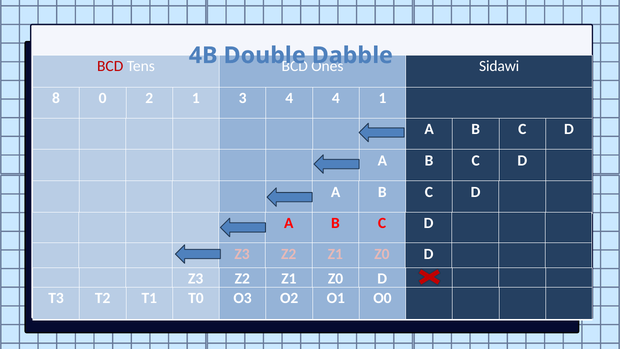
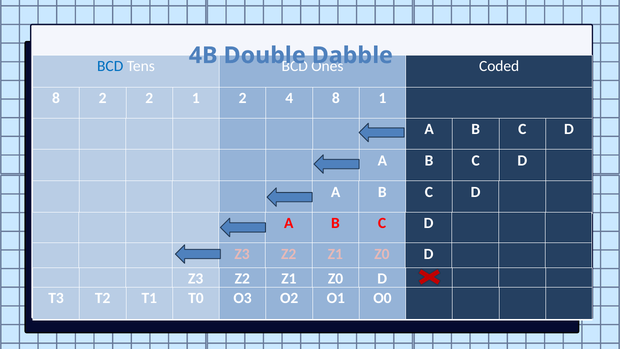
BCD colour: red -> blue (110, 66)
Sidawi: Sidawi -> Coded (499, 66)
8 0: 0 -> 2 (103, 98)
1 3: 3 -> 2 (243, 98)
4 4: 4 -> 8 (336, 98)
